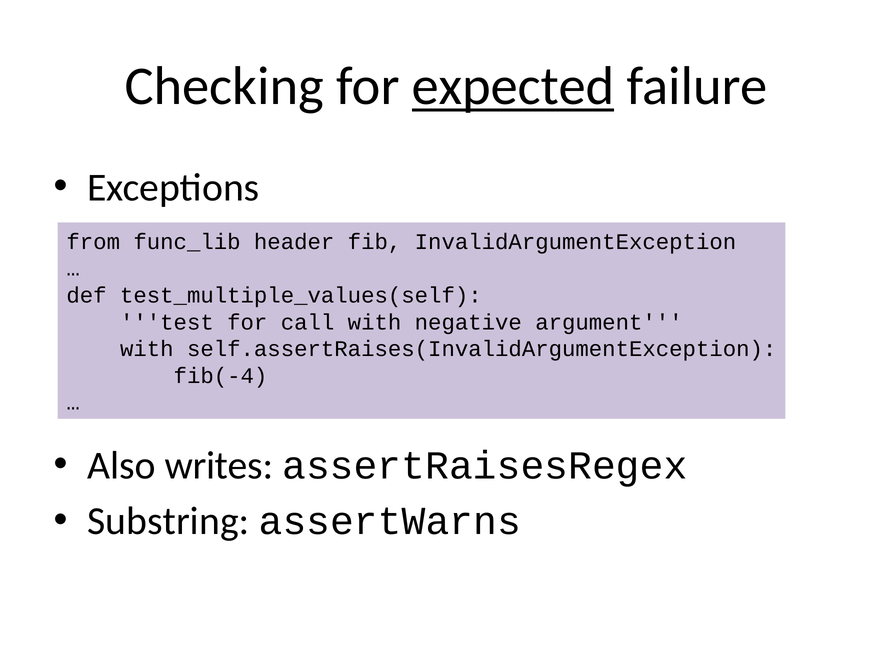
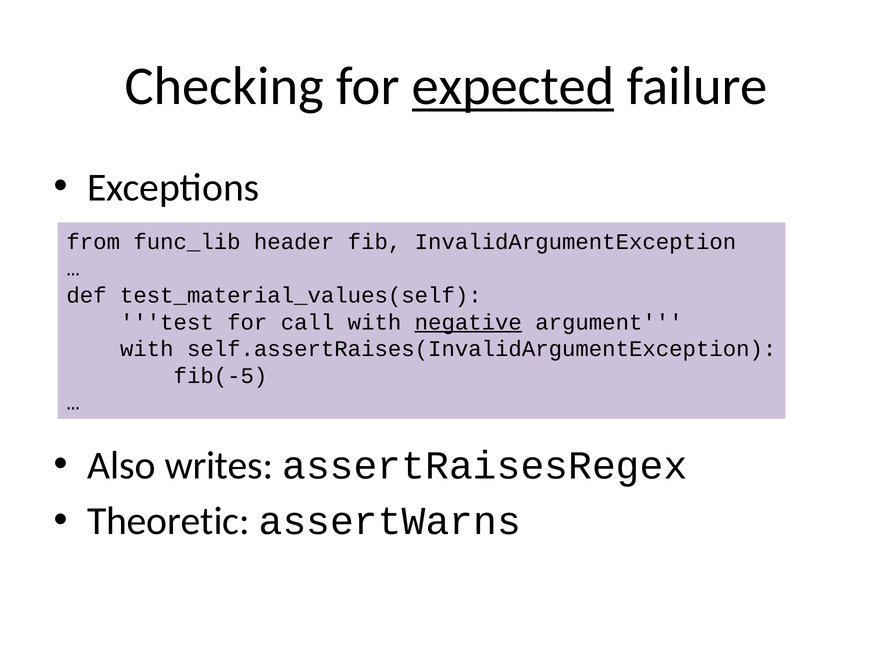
test_multiple_values(self: test_multiple_values(self -> test_material_values(self (301, 295)
negative underline: none -> present (468, 322)
fib(-4: fib(-4 -> fib(-5 (220, 376)
Substring: Substring -> Theoretic (168, 521)
